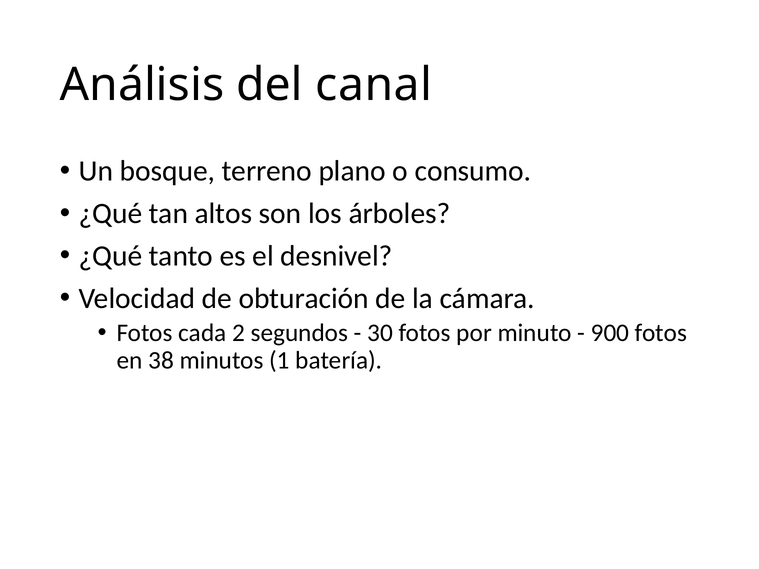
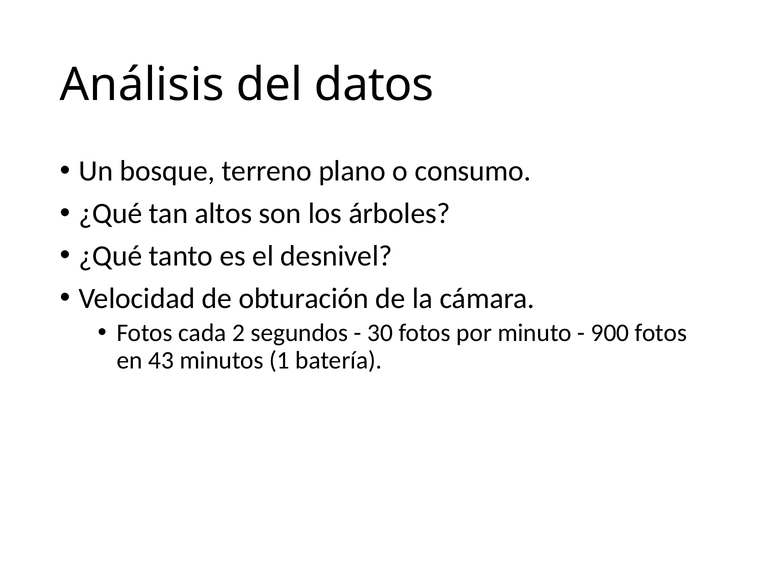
canal: canal -> datos (374, 85)
38: 38 -> 43 (161, 361)
